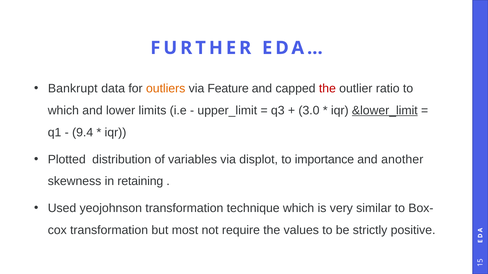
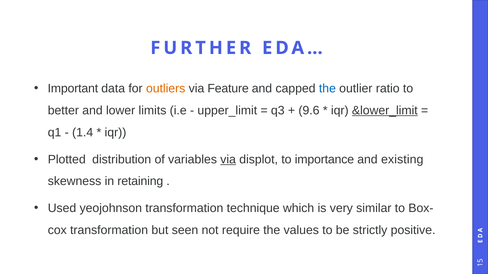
Bankrupt: Bankrupt -> Important (73, 89)
the colour: red -> blue (327, 89)
which: which -> better (63, 111)
3.0: 3.0 -> 9.6 (309, 111)
9.4: 9.4 -> 1.4 (83, 133)
via underline: none -> present (228, 160)
another: another -> existing (402, 160)
most: most -> seen (185, 231)
